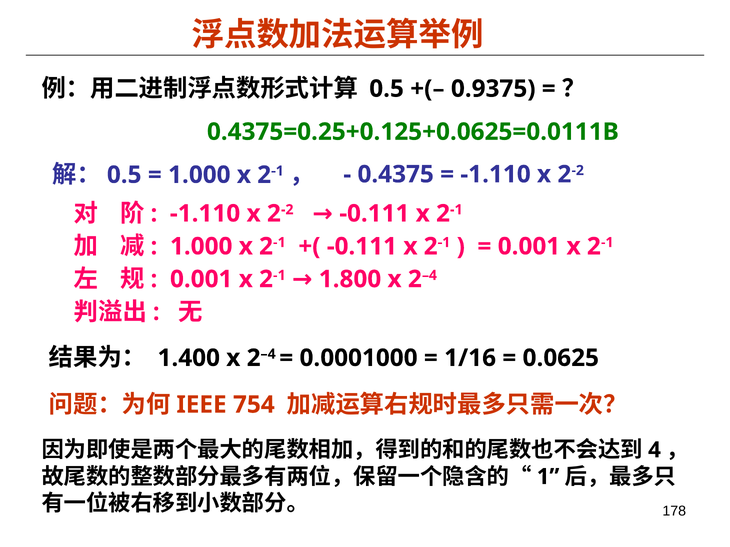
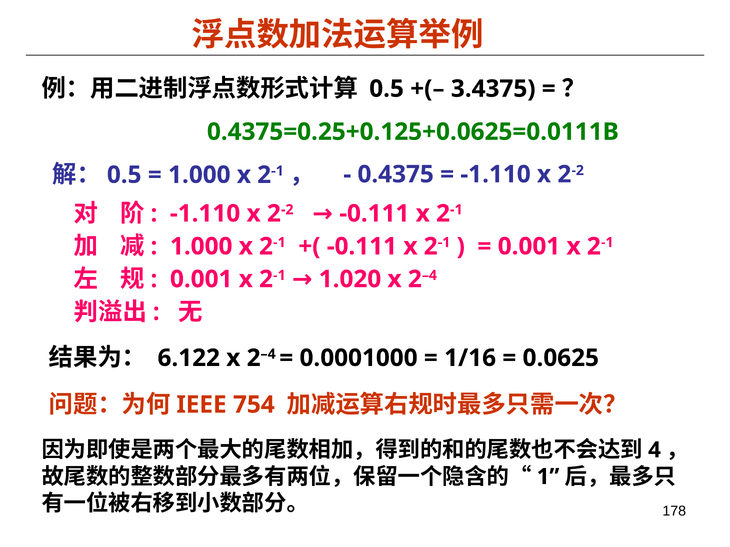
0.9375: 0.9375 -> 3.4375 (493, 89)
1.800: 1.800 -> 1.020 (350, 279)
1.400: 1.400 -> 6.122 (189, 358)
